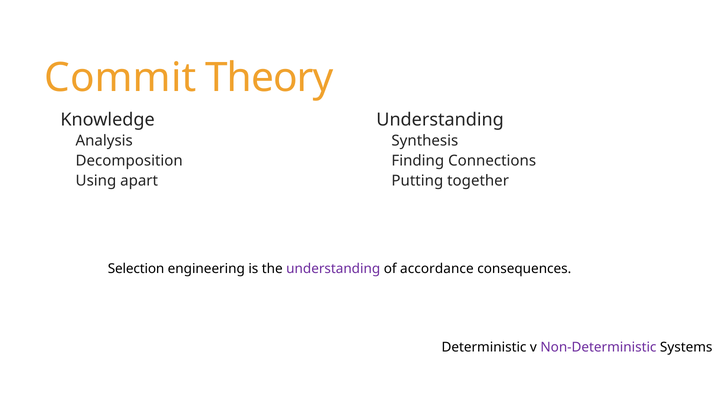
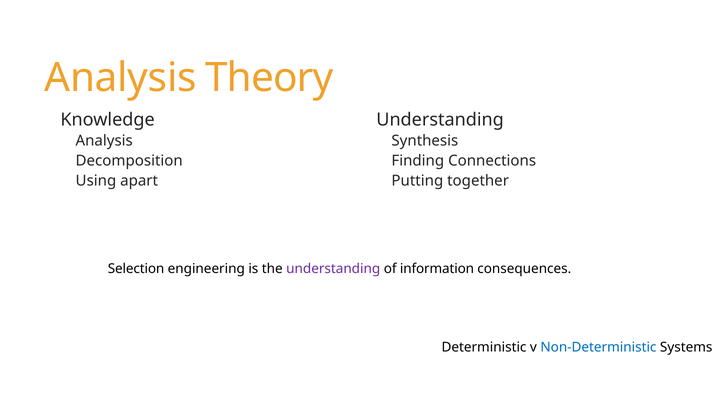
Commit: Commit -> Analysis (121, 78)
accordance: accordance -> information (437, 269)
Non-Deterministic colour: purple -> blue (598, 347)
